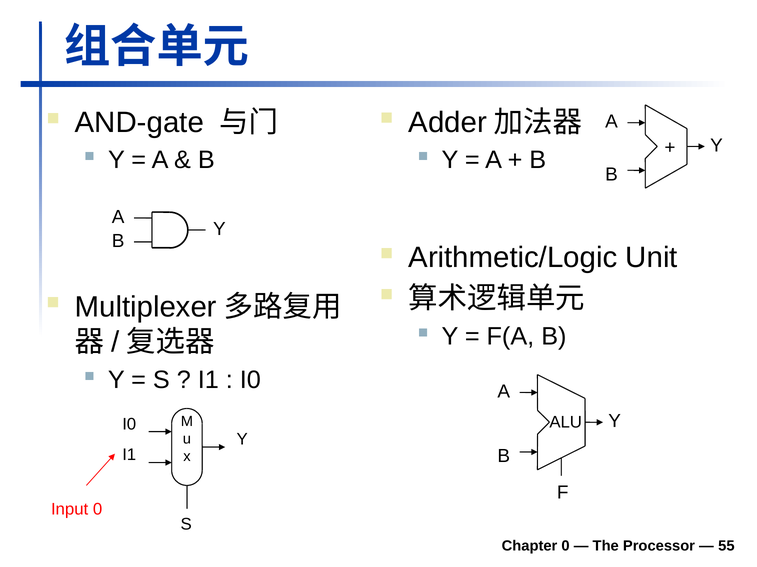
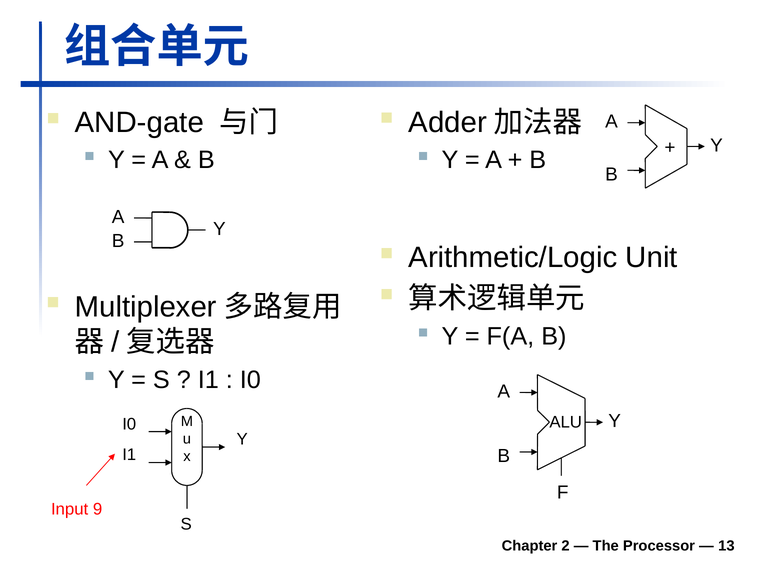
Input 0: 0 -> 9 (98, 510)
Chapter 0: 0 -> 2 (566, 546)
55: 55 -> 13 (726, 546)
